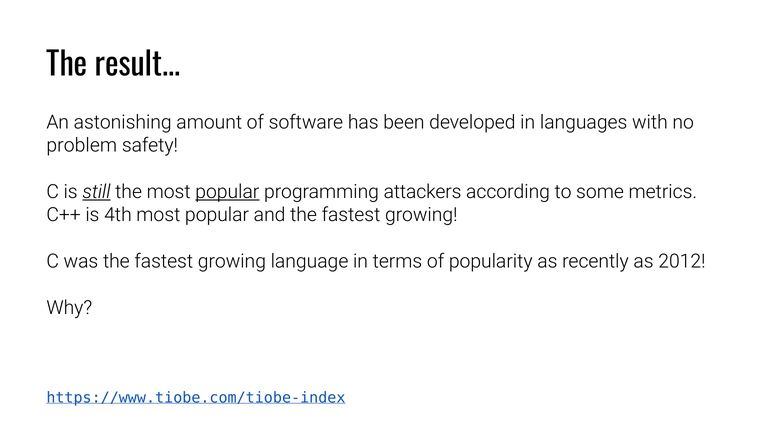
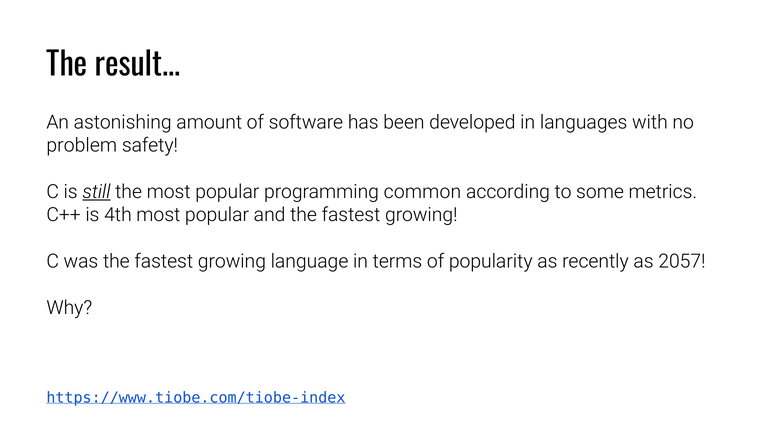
popular underline: present -> none (227, 192)
attackers: attackers -> common (422, 192)
2012: 2012 -> 2057 (682, 261)
